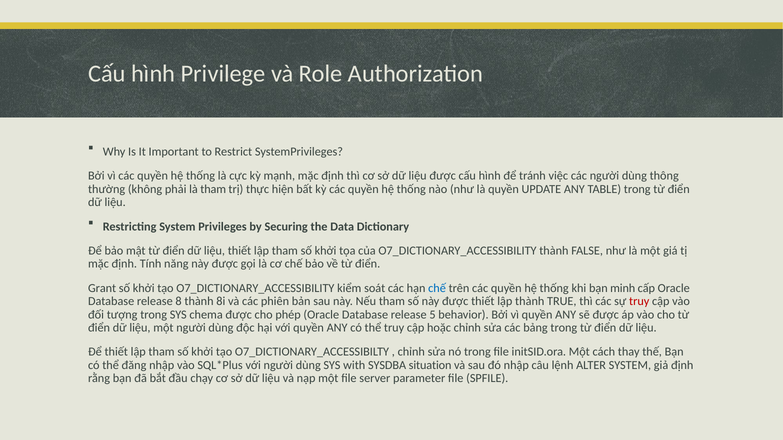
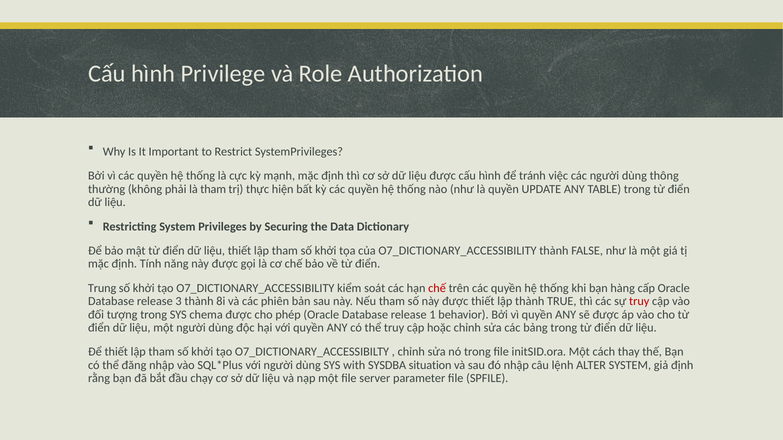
Grant: Grant -> Trung (102, 288)
chế colour: blue -> red (437, 288)
minh: minh -> hàng (623, 288)
8: 8 -> 3 (179, 302)
5: 5 -> 1 (432, 315)
